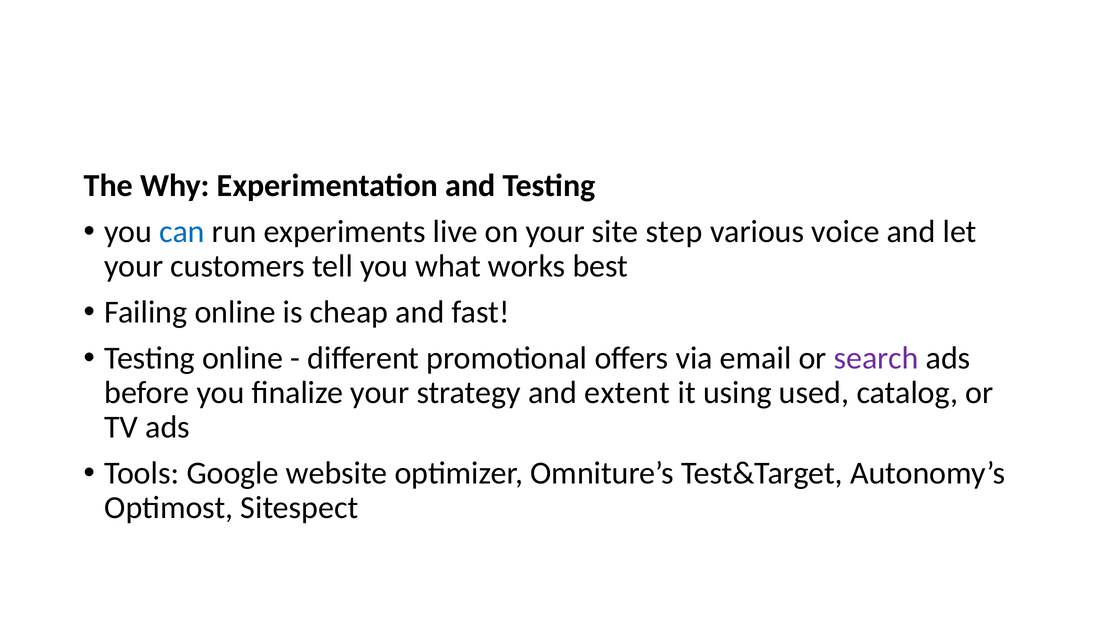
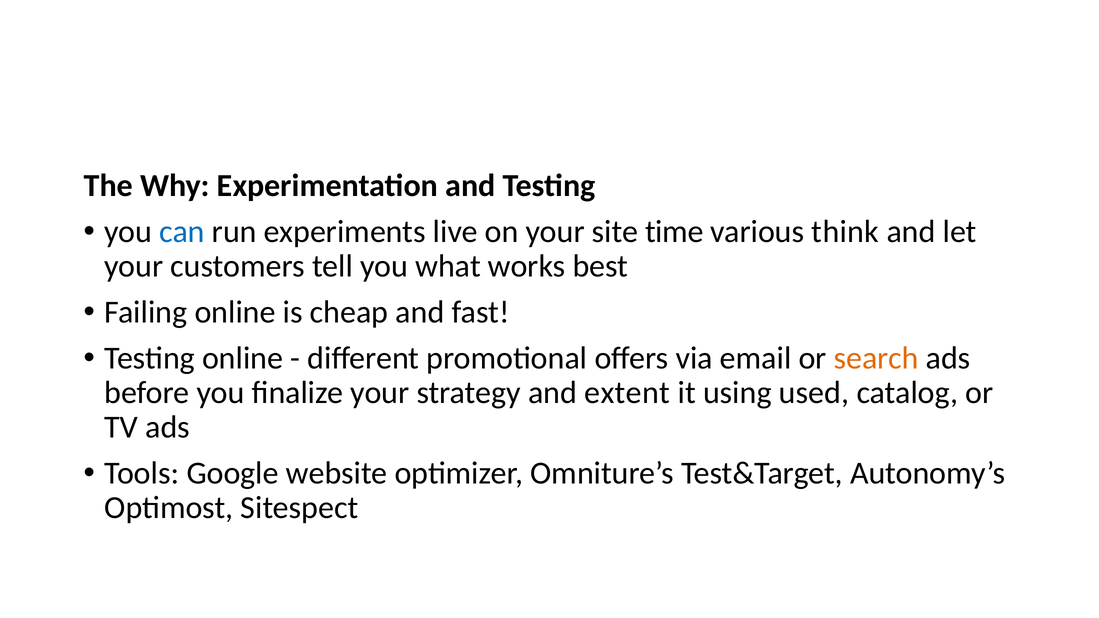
step: step -> time (674, 232)
voice: voice -> think (845, 232)
search colour: purple -> orange (876, 358)
